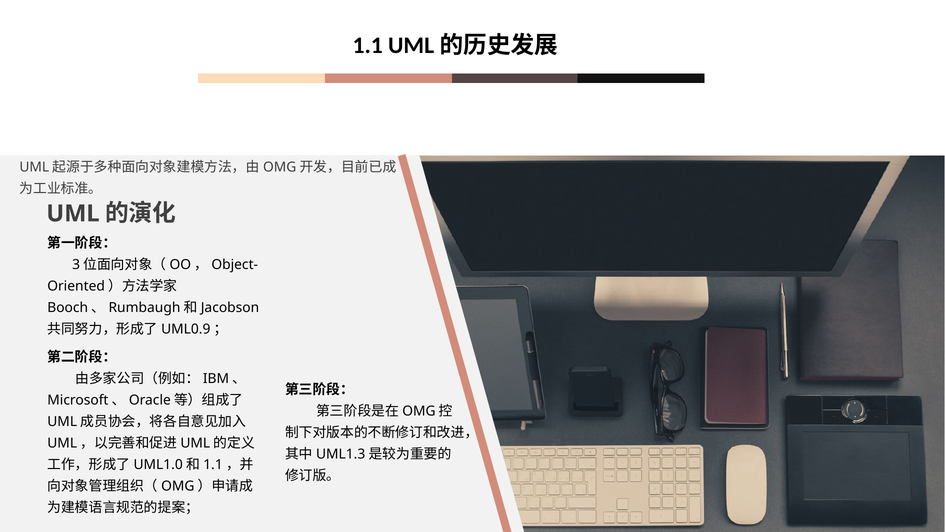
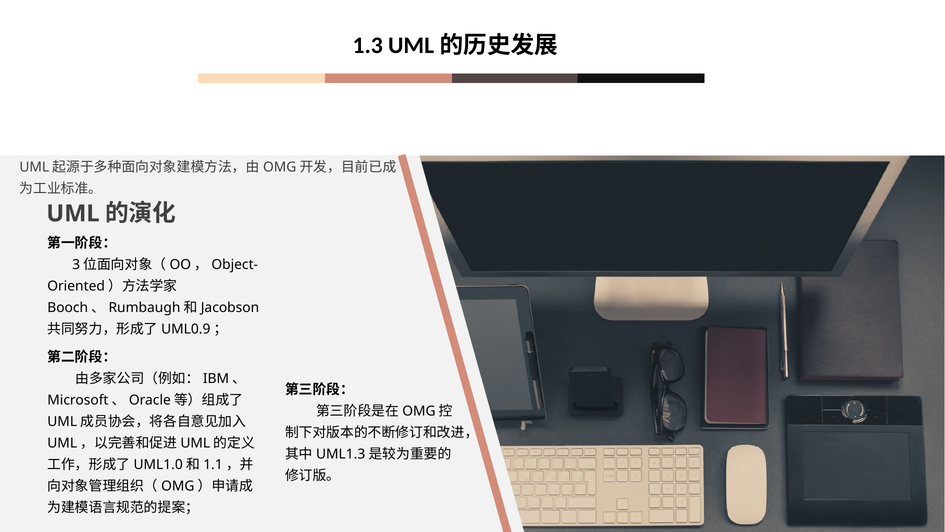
1.1: 1.1 -> 1.3 (368, 46)
